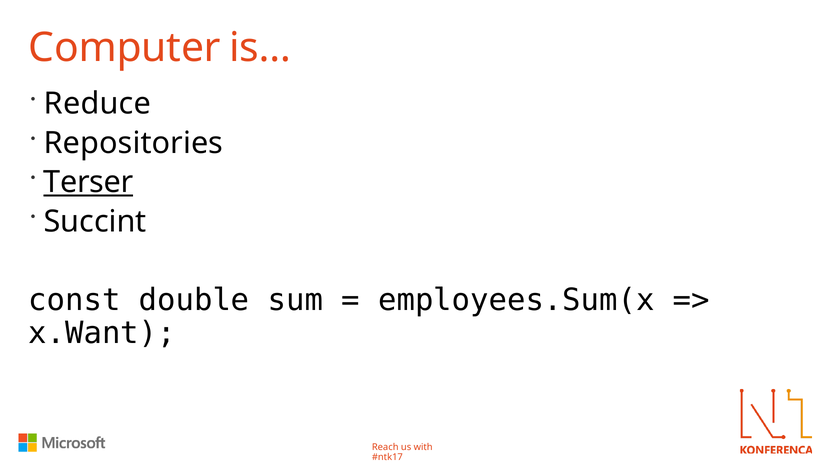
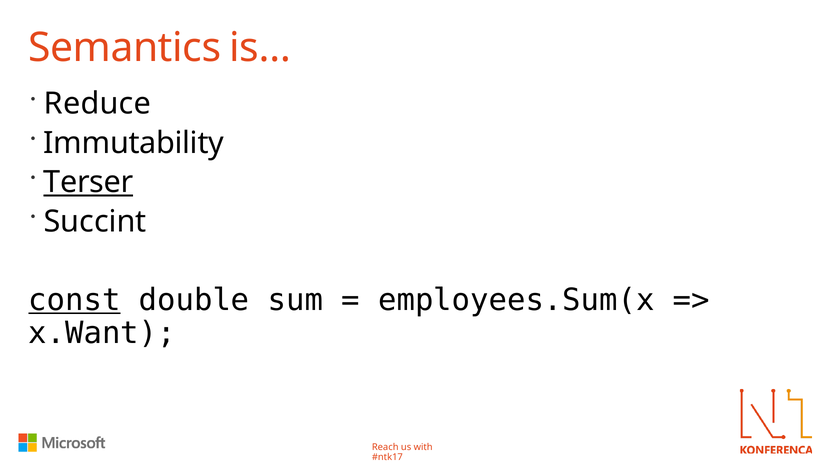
Computer: Computer -> Semantics (125, 48)
Repositories: Repositories -> Immutability (134, 143)
const underline: none -> present (74, 300)
